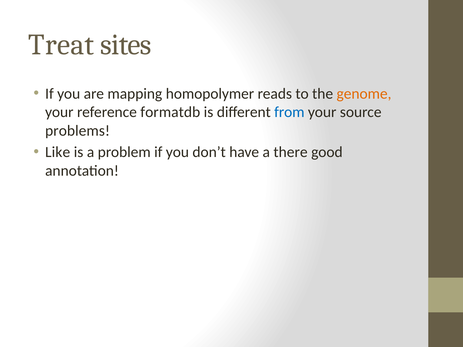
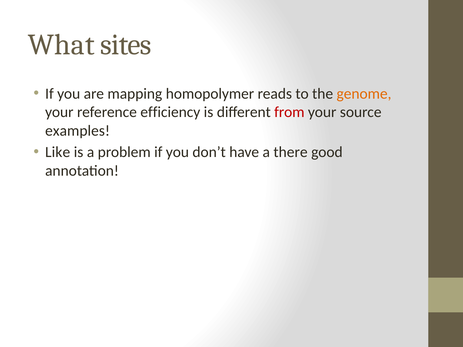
Treat: Treat -> What (61, 45)
formatdb: formatdb -> efficiency (170, 112)
from colour: blue -> red (289, 112)
problems: problems -> examples (78, 131)
